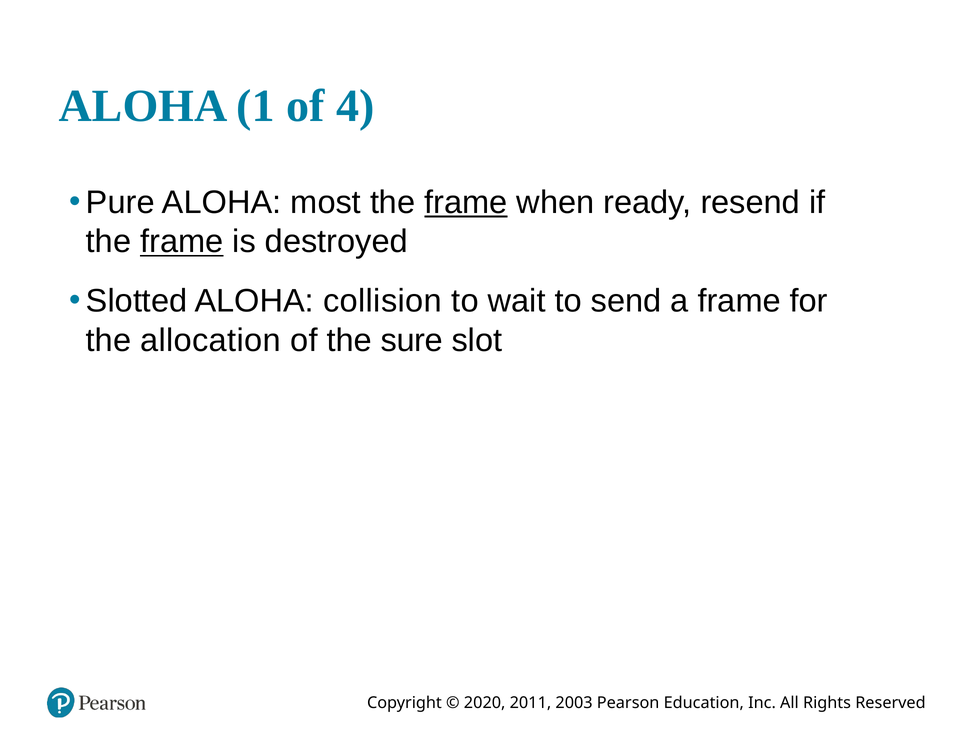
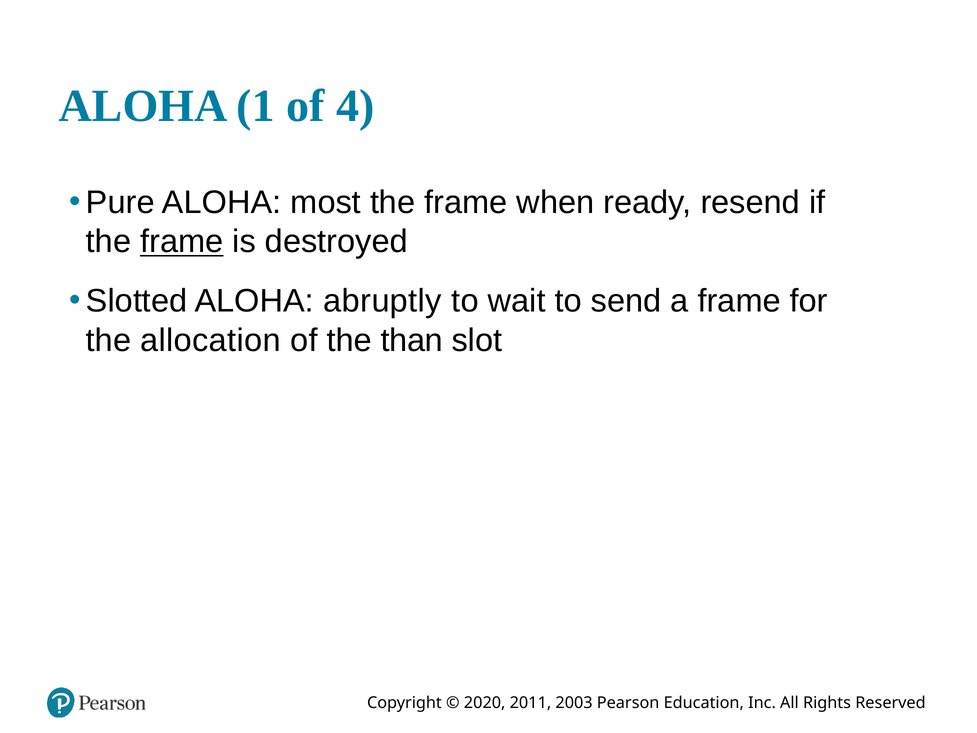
frame underline: present -> none (466, 203)
collision: collision -> abruptly (383, 301)
sure: sure -> than (412, 340)
